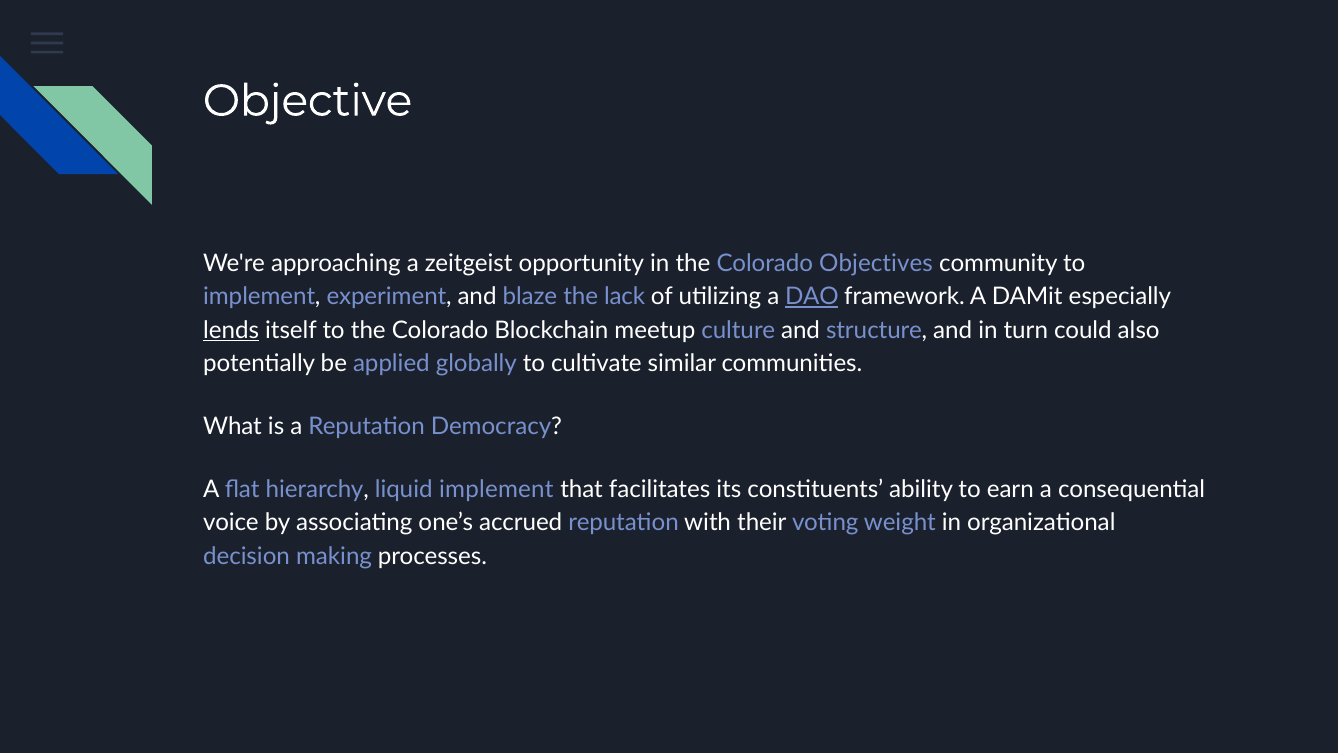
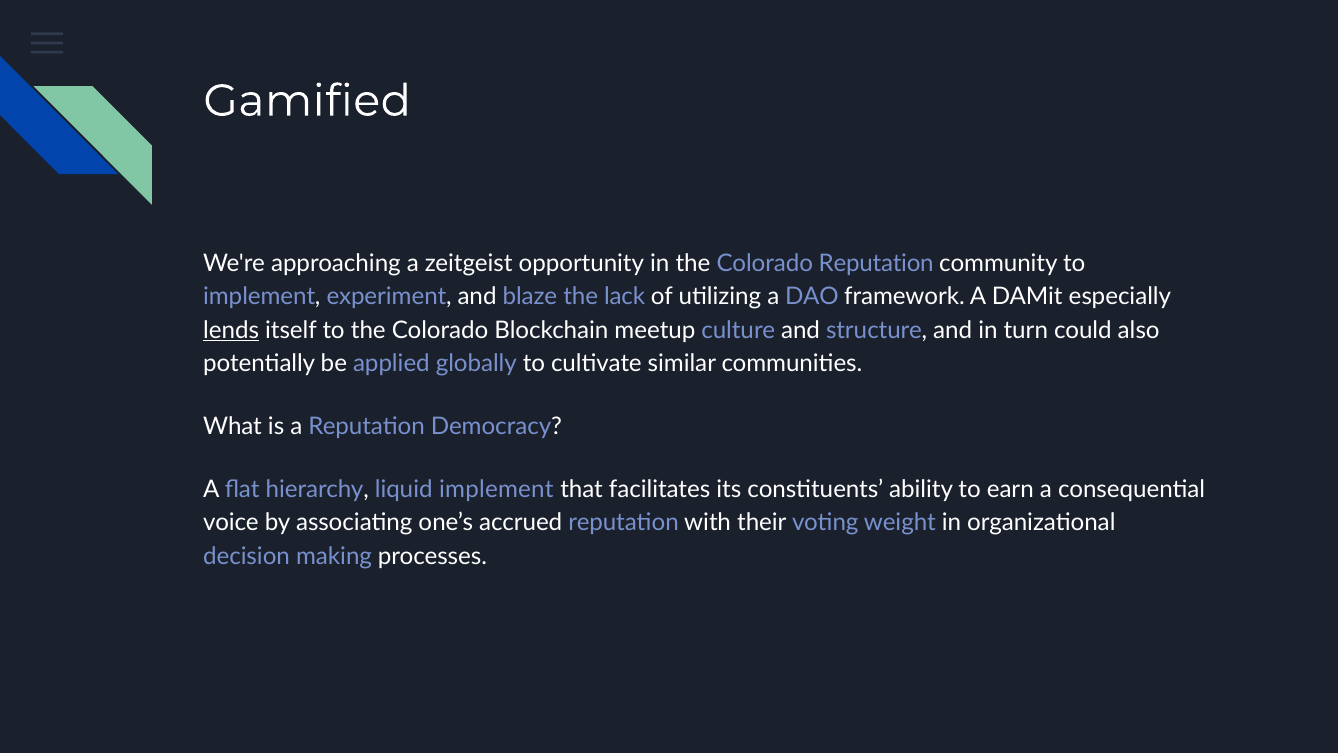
Objective: Objective -> Gamified (307, 101)
Colorado Objectives: Objectives -> Reputation (876, 263)
DAO underline: present -> none (812, 297)
